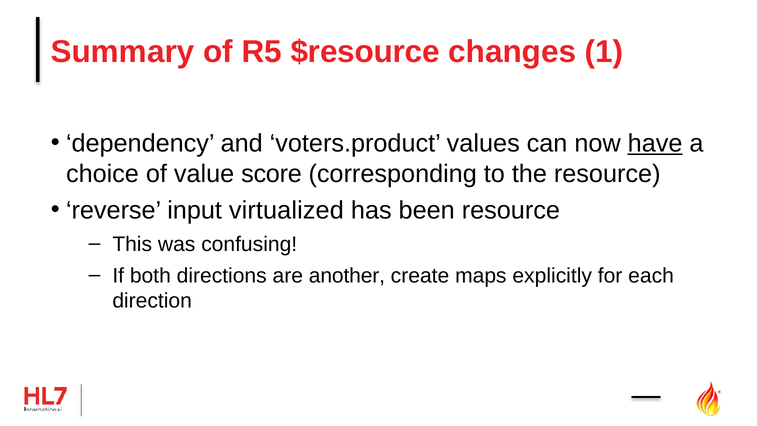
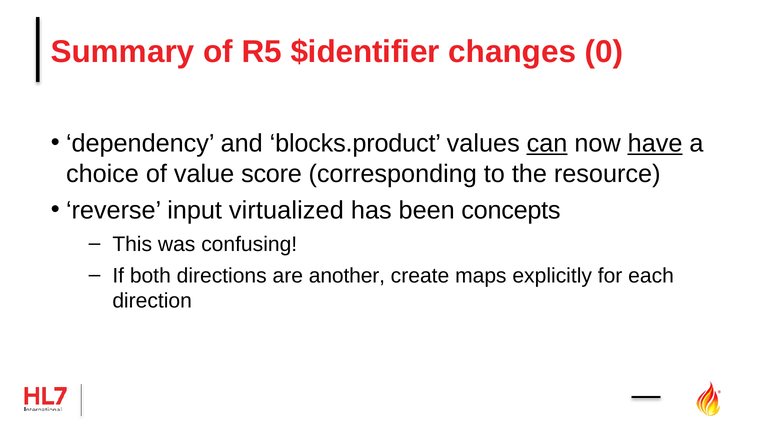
$resource: $resource -> $identifier (365, 52)
1: 1 -> 0 (604, 52)
voters.product: voters.product -> blocks.product (355, 143)
can underline: none -> present (547, 143)
been resource: resource -> concepts (511, 210)
